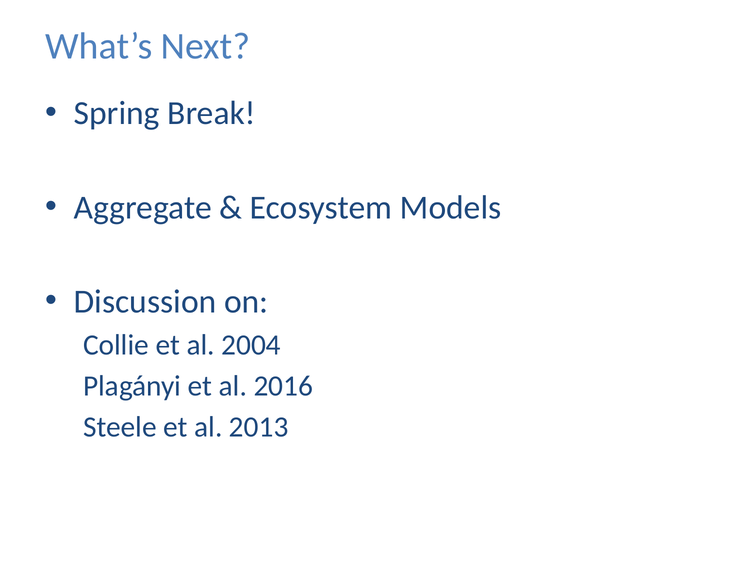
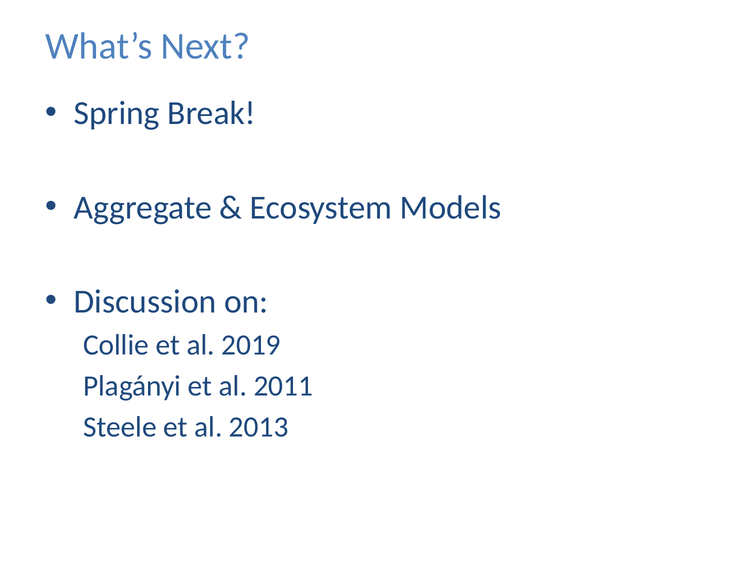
2004: 2004 -> 2019 (251, 345)
2016: 2016 -> 2011 (283, 386)
